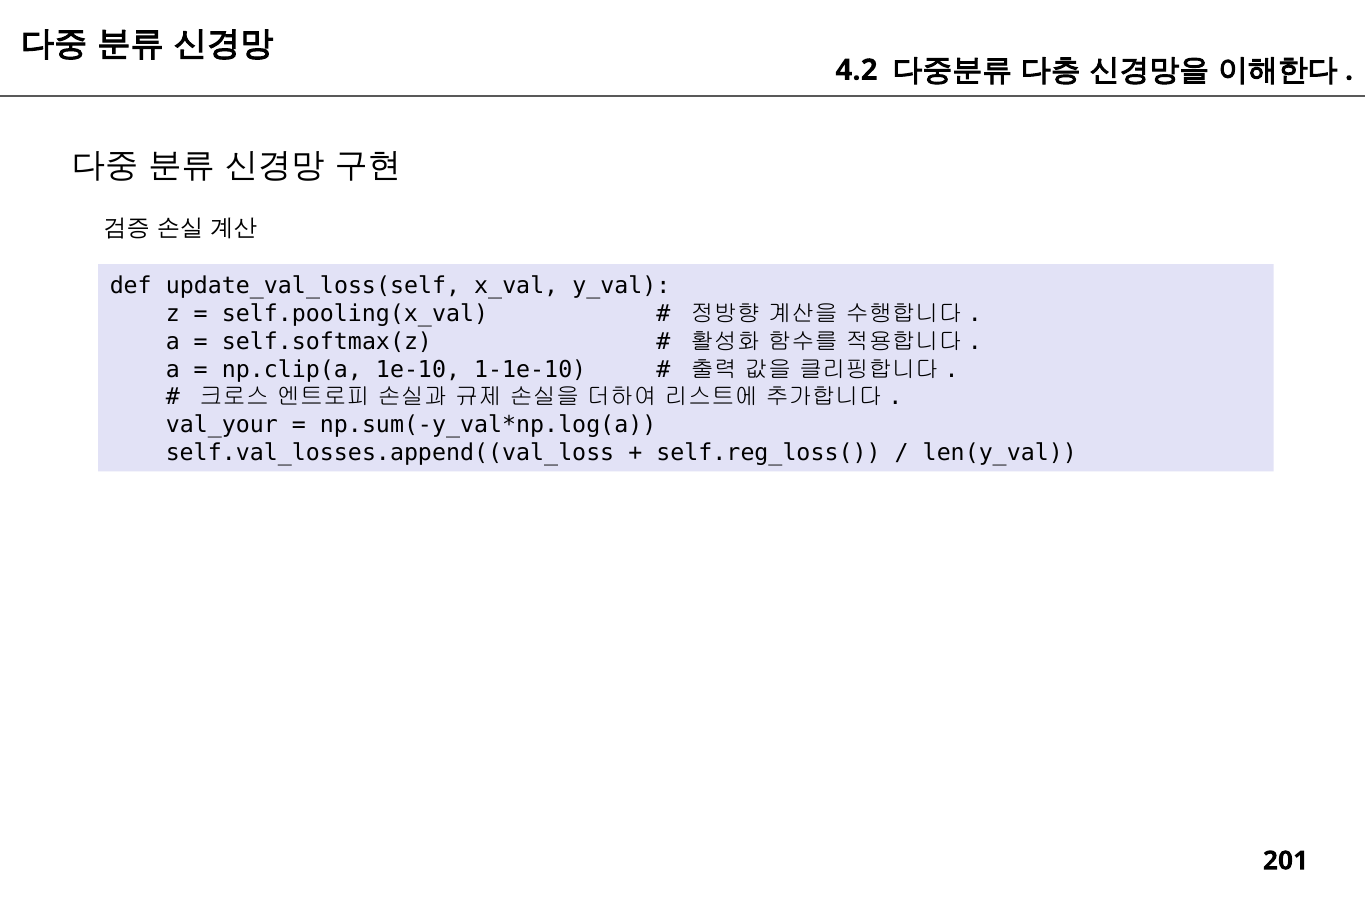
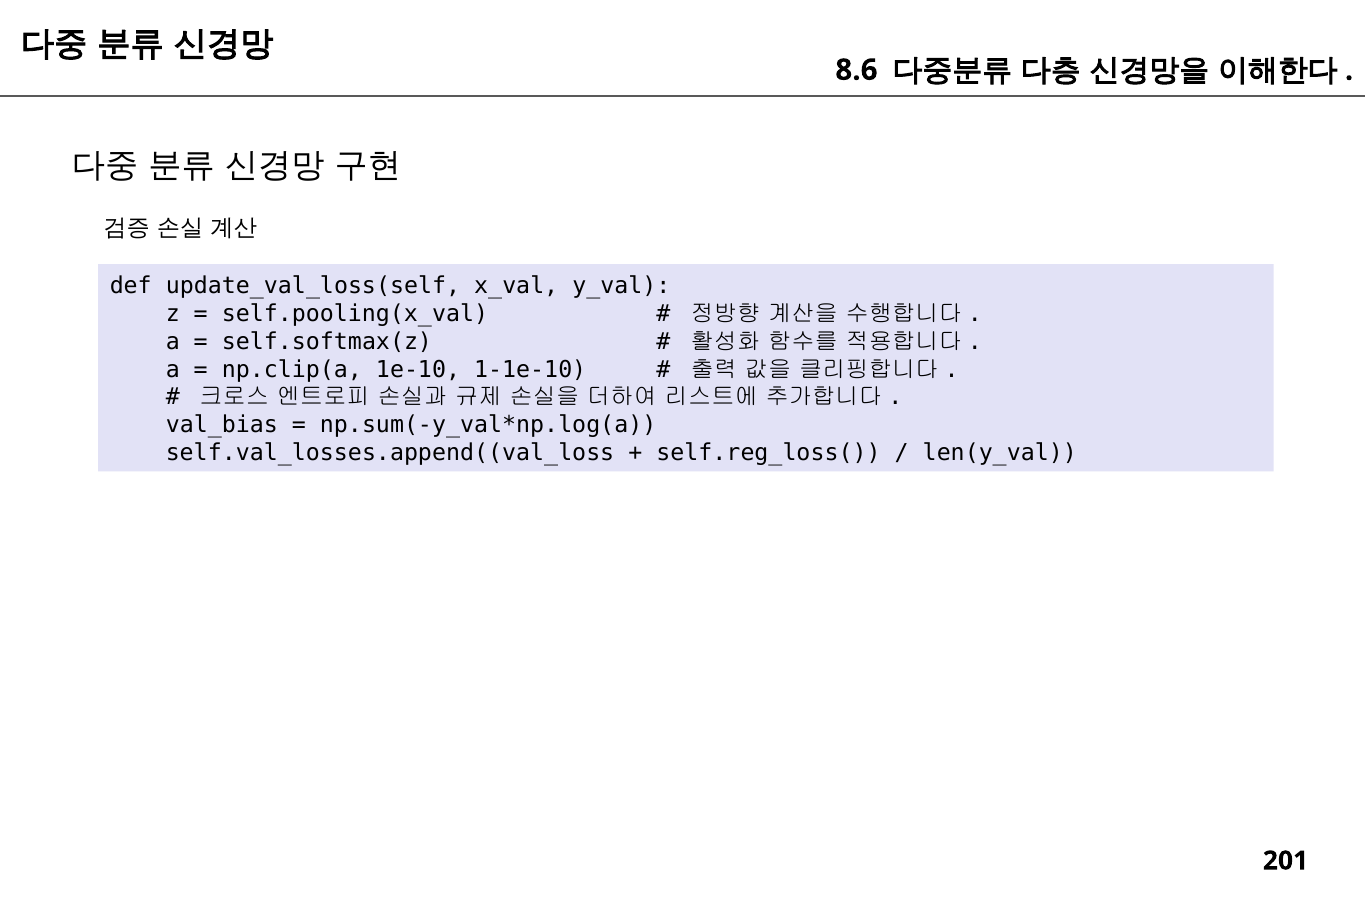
4.2: 4.2 -> 8.6 (856, 70)
val_your: val_your -> val_bias (222, 425)
